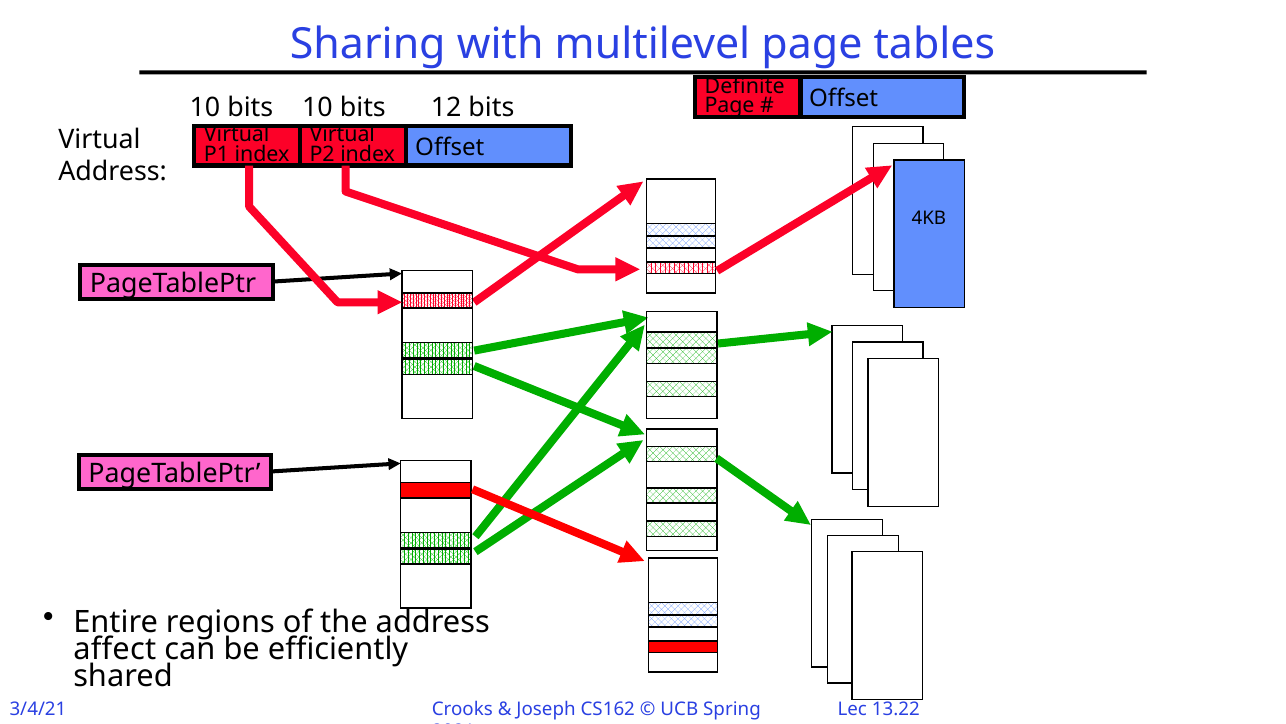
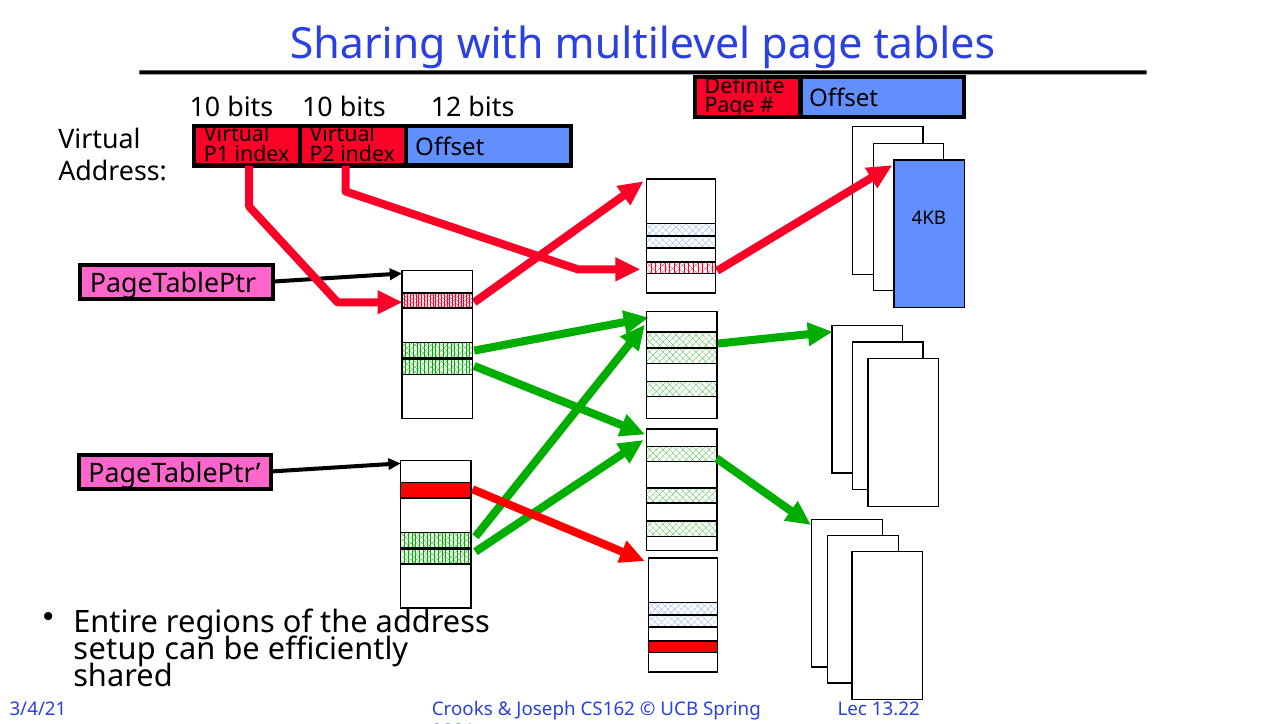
affect: affect -> setup (115, 649)
